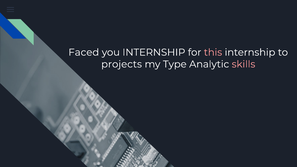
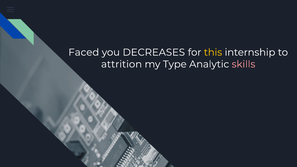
you INTERNSHIP: INTERNSHIP -> DECREASES (154, 52)
this colour: pink -> yellow (213, 52)
projects: projects -> attrition (122, 64)
